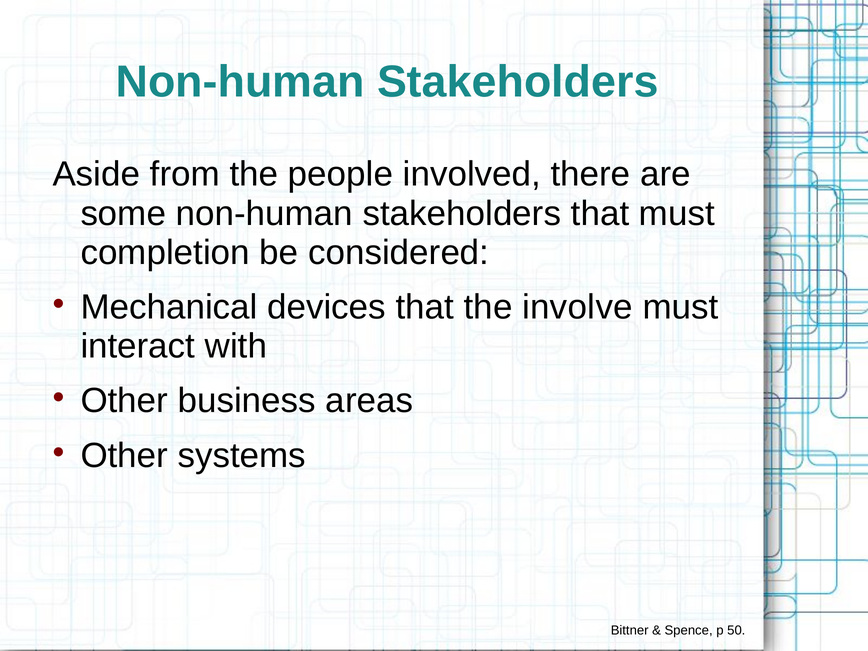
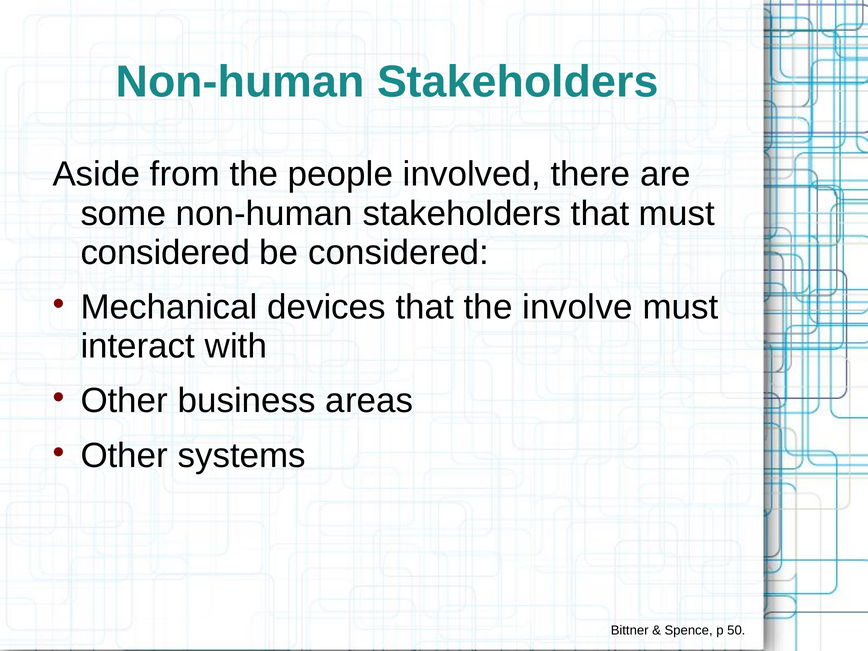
completion: completion -> considered (165, 252)
